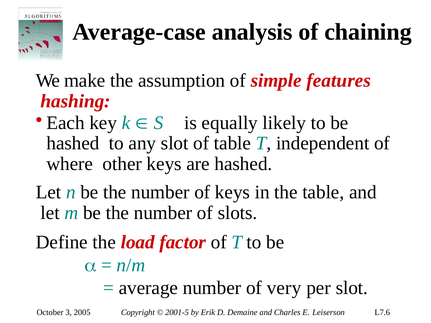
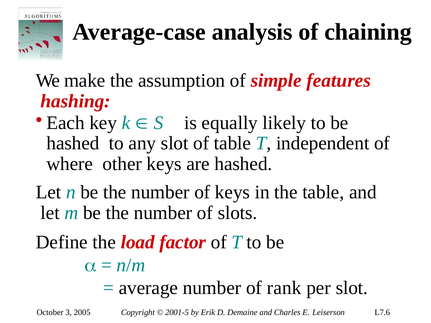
very: very -> rank (284, 288)
